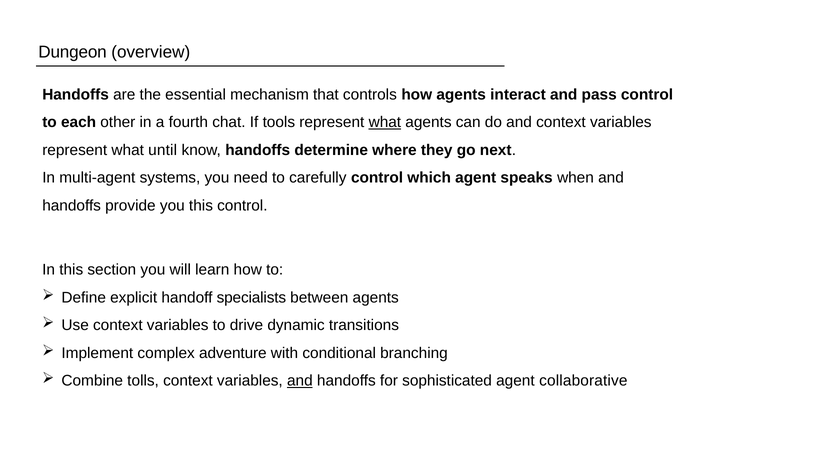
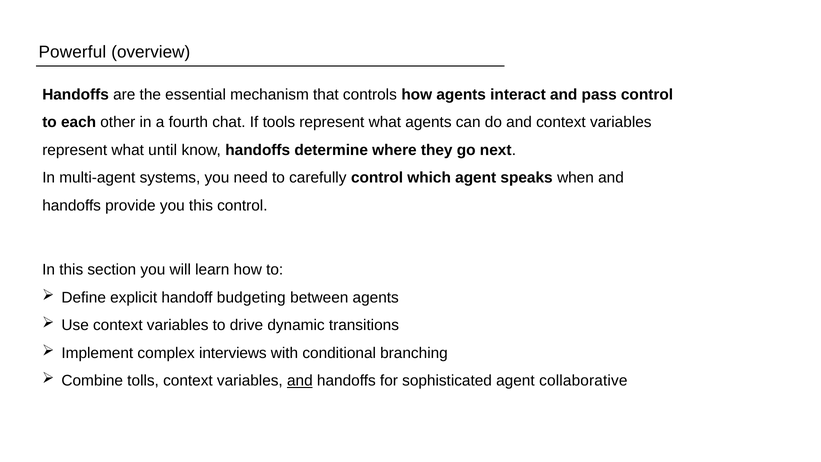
Dungeon: Dungeon -> Powerful (72, 52)
what underline: present -> none (385, 122)
specialists: specialists -> budgeting (251, 297)
adventure: adventure -> interviews (233, 353)
